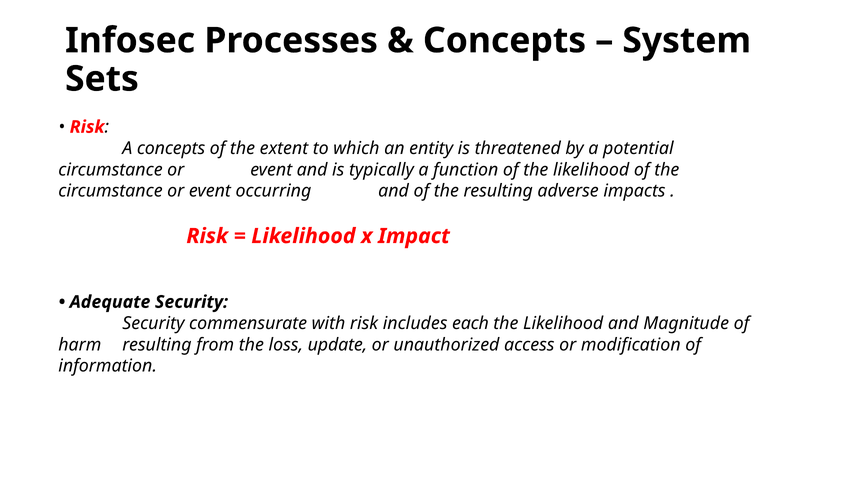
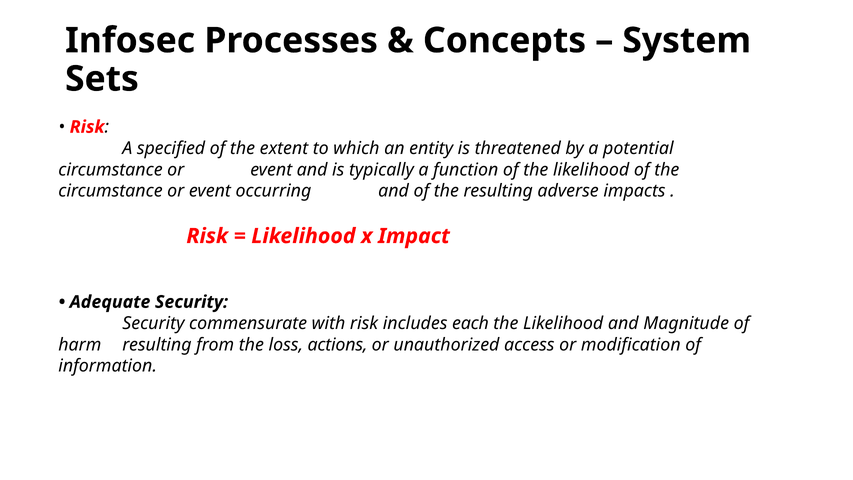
A concepts: concepts -> specified (171, 148)
update: update -> actions (337, 345)
